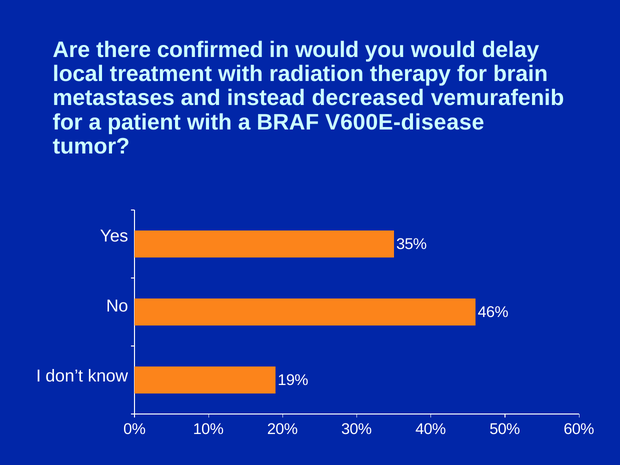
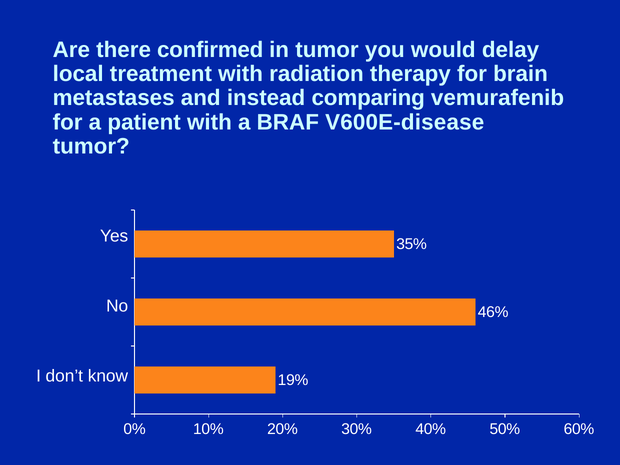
in would: would -> tumor (327, 50)
decreased: decreased -> comparing (368, 98)
